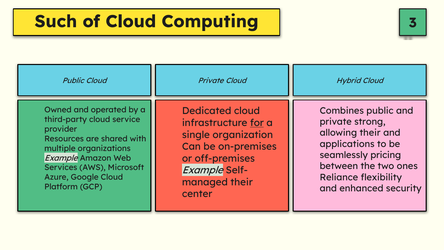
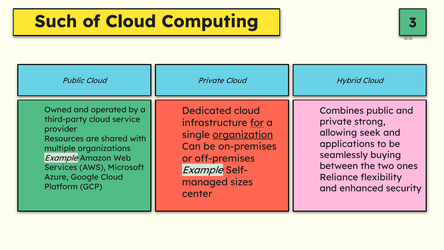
allowing their: their -> seek (370, 133)
organization underline: none -> present (243, 135)
pricing: pricing -> buying (386, 155)
their: their -> sizes (242, 182)
